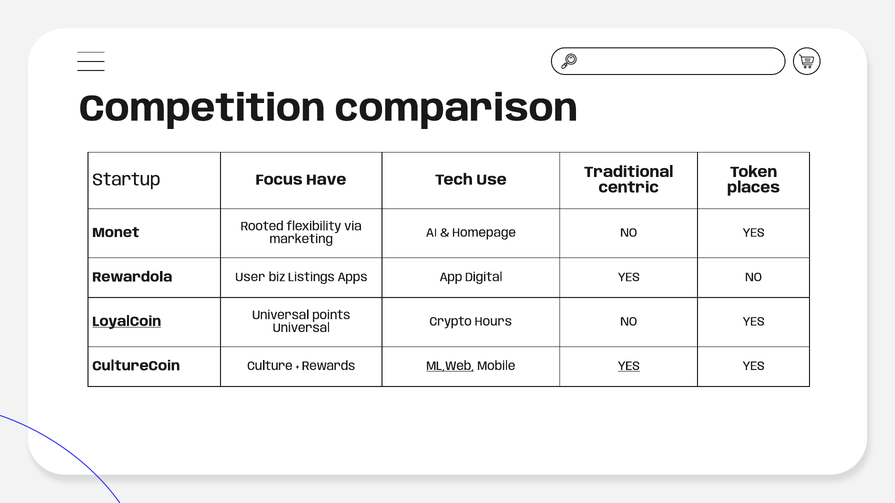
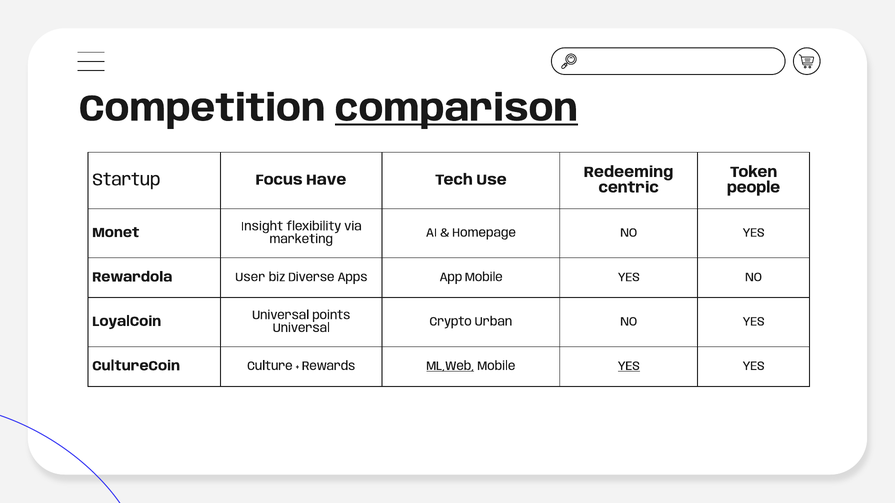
comparison underline: none -> present (457, 109)
Traditional: Traditional -> Redeeming (629, 172)
places: places -> people (754, 188)
Rooted: Rooted -> Insight (262, 226)
Listings: Listings -> Diverse (311, 277)
App Digital: Digital -> Mobile (484, 277)
LoyalCoin underline: present -> none (127, 322)
Hours: Hours -> Urban (493, 322)
